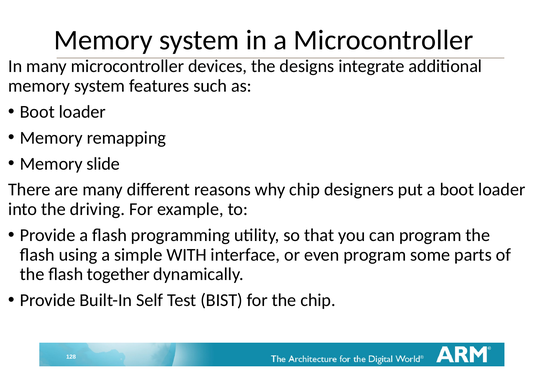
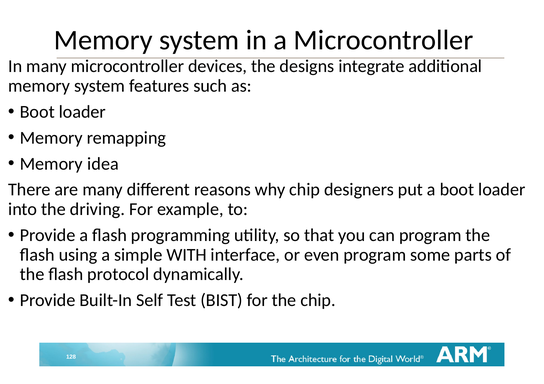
slide: slide -> idea (103, 164)
together: together -> protocol (118, 275)
